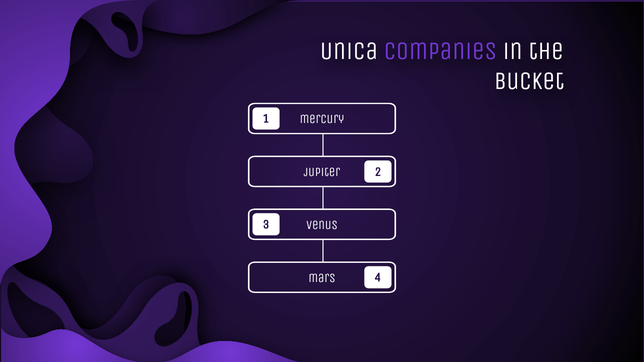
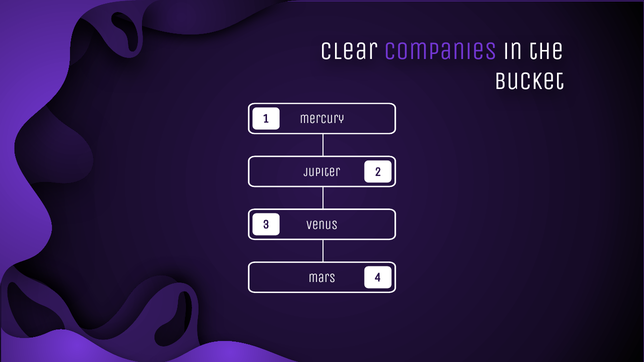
Unica: Unica -> Clear (349, 51)
